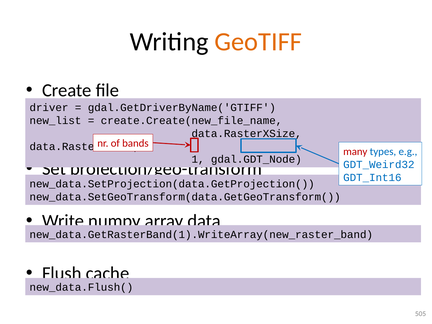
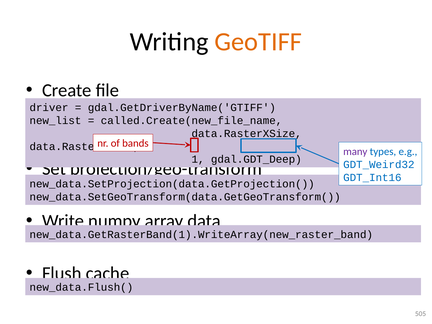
create.Create(new_file_name: create.Create(new_file_name -> called.Create(new_file_name (192, 121)
many colour: red -> purple (355, 152)
gdal.GDT_Node: gdal.GDT_Node -> gdal.GDT_Deep (256, 159)
